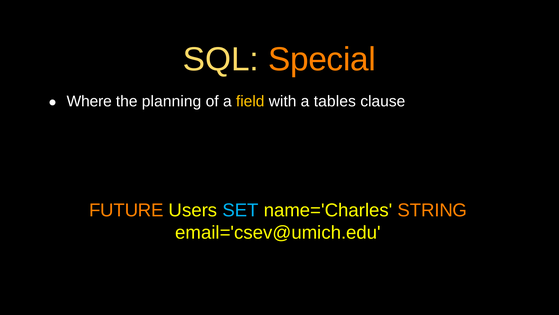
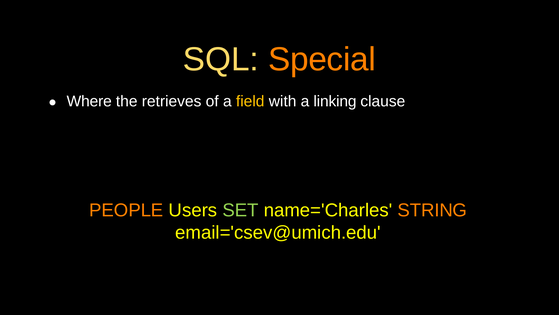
planning: planning -> retrieves (172, 101)
tables: tables -> linking (335, 101)
FUTURE: FUTURE -> PEOPLE (126, 210)
SET colour: light blue -> light green (240, 210)
